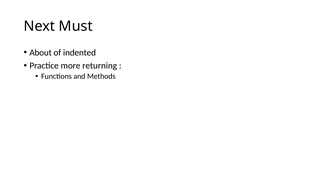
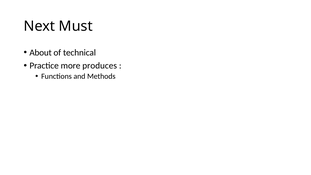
indented: indented -> technical (80, 53)
returning: returning -> produces (100, 66)
